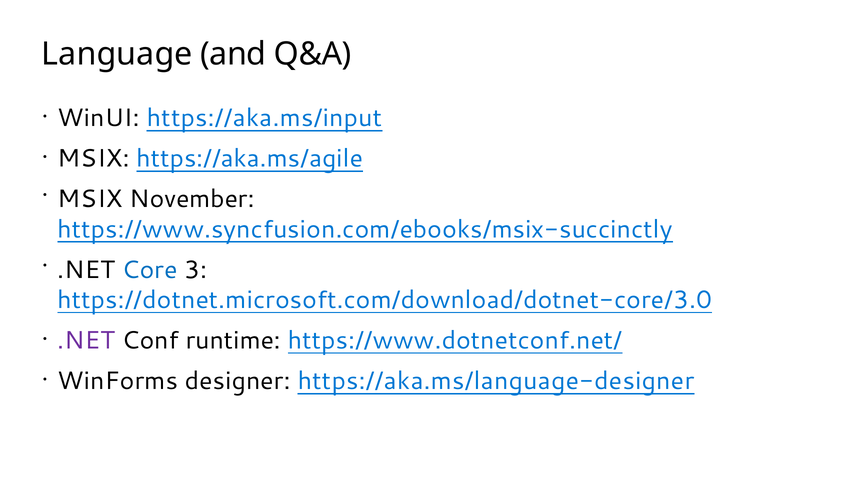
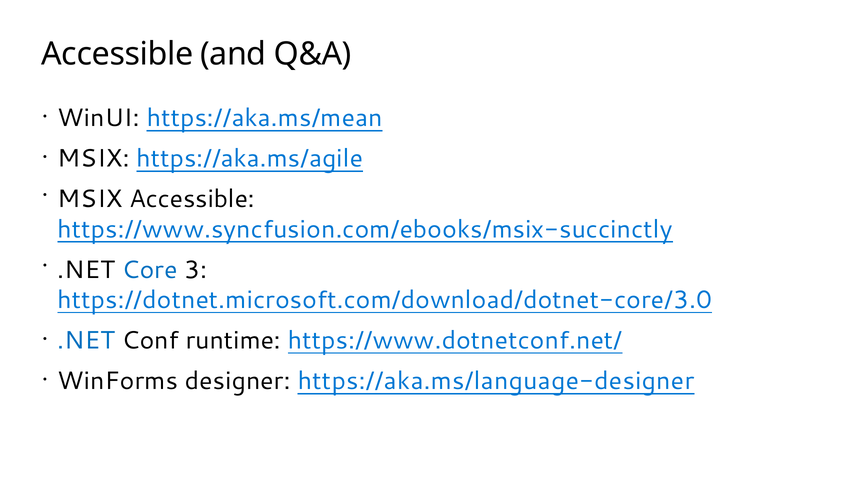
Language: Language -> Accessible (117, 54)
https://aka.ms/input: https://aka.ms/input -> https://aka.ms/mean (265, 118)
MSIX November: November -> Accessible (192, 199)
.NET colour: purple -> blue (86, 340)
